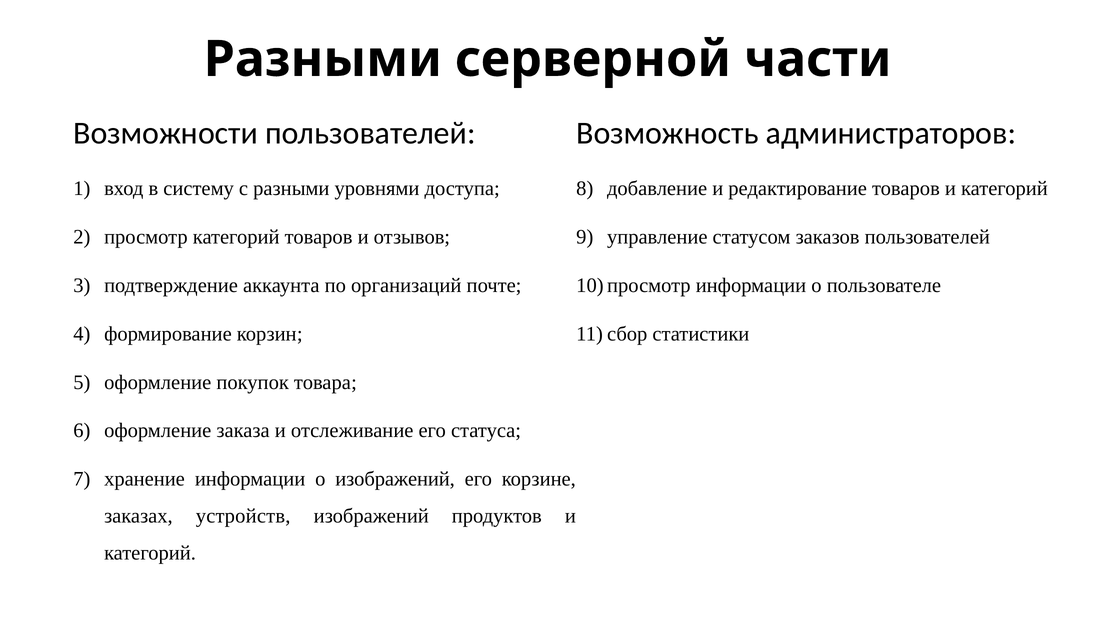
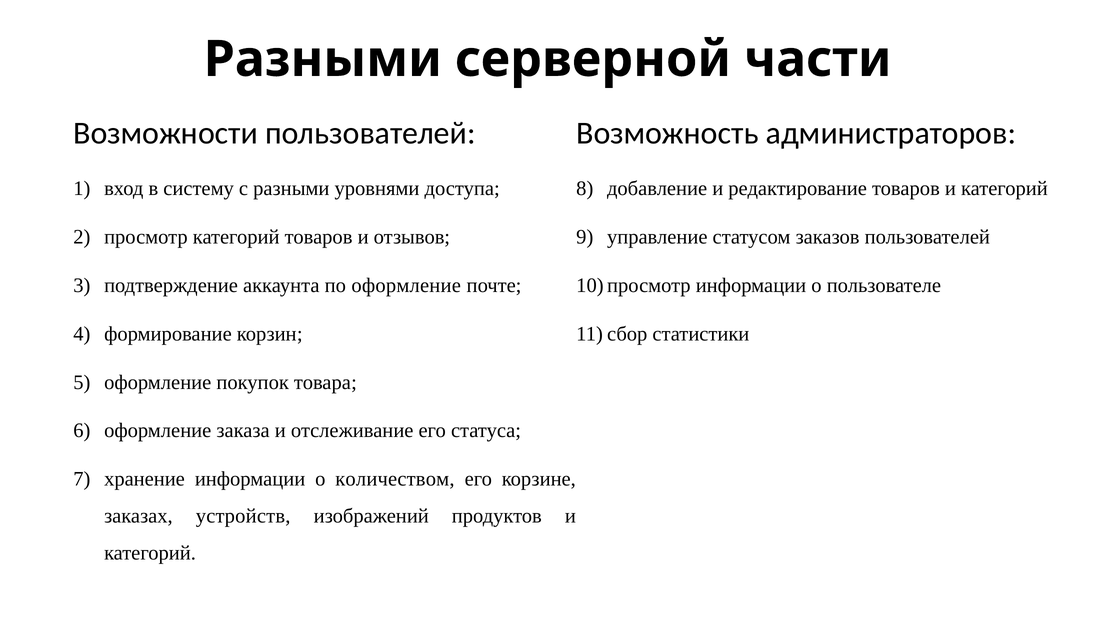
по организаций: организаций -> оформление (406, 285)
о изображений: изображений -> количеством (395, 479)
